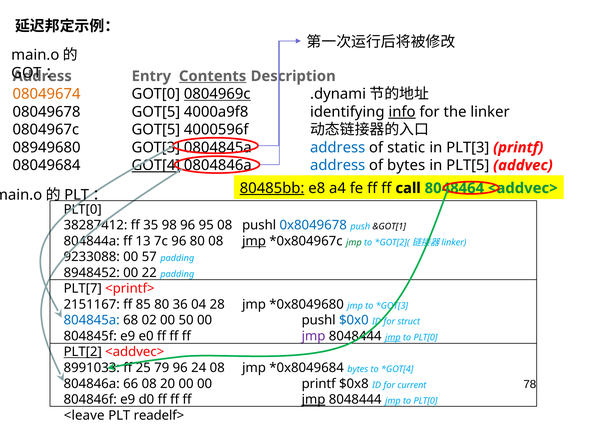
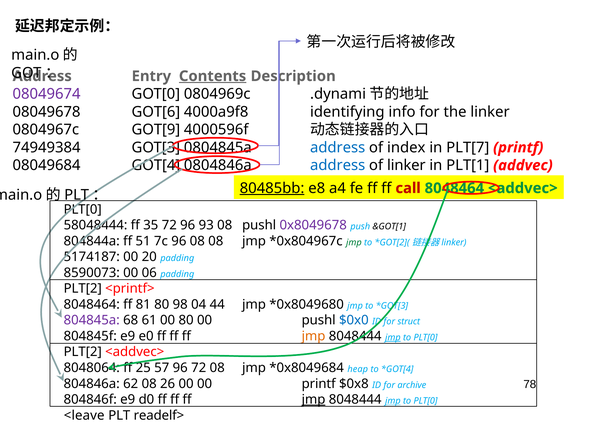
08049674 colour: orange -> purple (47, 94)
0804969c underline: present -> none (217, 94)
08049678 GOT[5: GOT[5 -> GOT[6 (156, 112)
info underline: present -> none (402, 112)
0804967c GOT[5: GOT[5 -> GOT[9 (156, 130)
08949680: 08949680 -> 74949384 (47, 148)
static: static -> index (406, 148)
PLT[3: PLT[3 -> PLT[7 (468, 148)
GOT[4 underline: present -> none (156, 165)
of bytes: bytes -> linker (406, 165)
PLT[5: PLT[5 -> PLT[1 (468, 165)
call colour: black -> red (408, 188)
38287412: 38287412 -> 58048444 (95, 225)
35 98: 98 -> 72 (169, 225)
95: 95 -> 93 (206, 225)
0x8049678 colour: blue -> purple (313, 225)
13: 13 -> 51 (143, 241)
96 80: 80 -> 08 (197, 241)
jmp underline: present -> none (254, 241)
9233088: 9233088 -> 5174187 (92, 257)
57: 57 -> 20 (149, 257)
8948452: 8948452 -> 8590073 (92, 273)
22: 22 -> 06 (149, 273)
PLT[7: PLT[7 -> PLT[2 (83, 289)
2151167: 2151167 -> 8048464 (92, 305)
85: 85 -> 81 (143, 305)
36: 36 -> 98 (180, 305)
28: 28 -> 44 (217, 305)
804845a colour: blue -> purple (92, 320)
02: 02 -> 61 (149, 320)
00 50: 50 -> 80 (186, 320)
jmp colour: purple -> orange (314, 336)
PLT[2 underline: present -> none (83, 352)
8991033: 8991033 -> 8048064 (92, 368)
79: 79 -> 57 (162, 368)
96 24: 24 -> 72 (199, 368)
bytes: bytes -> heap (358, 369)
66: 66 -> 62 (131, 384)
20: 20 -> 26 (168, 384)
current: current -> archive (412, 385)
